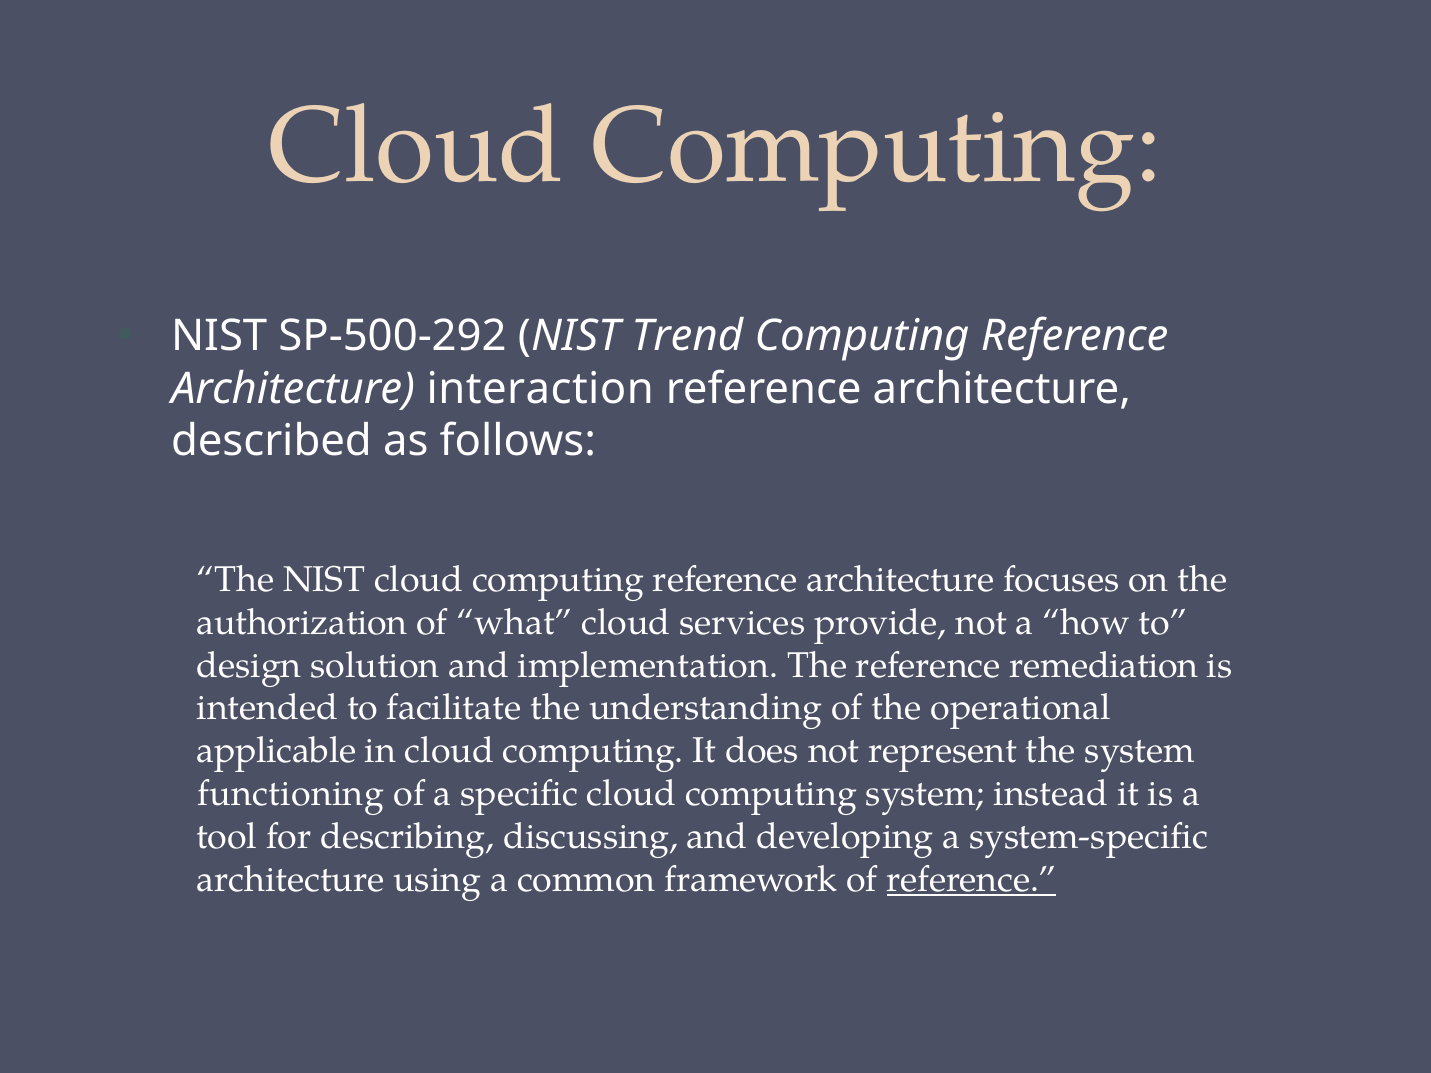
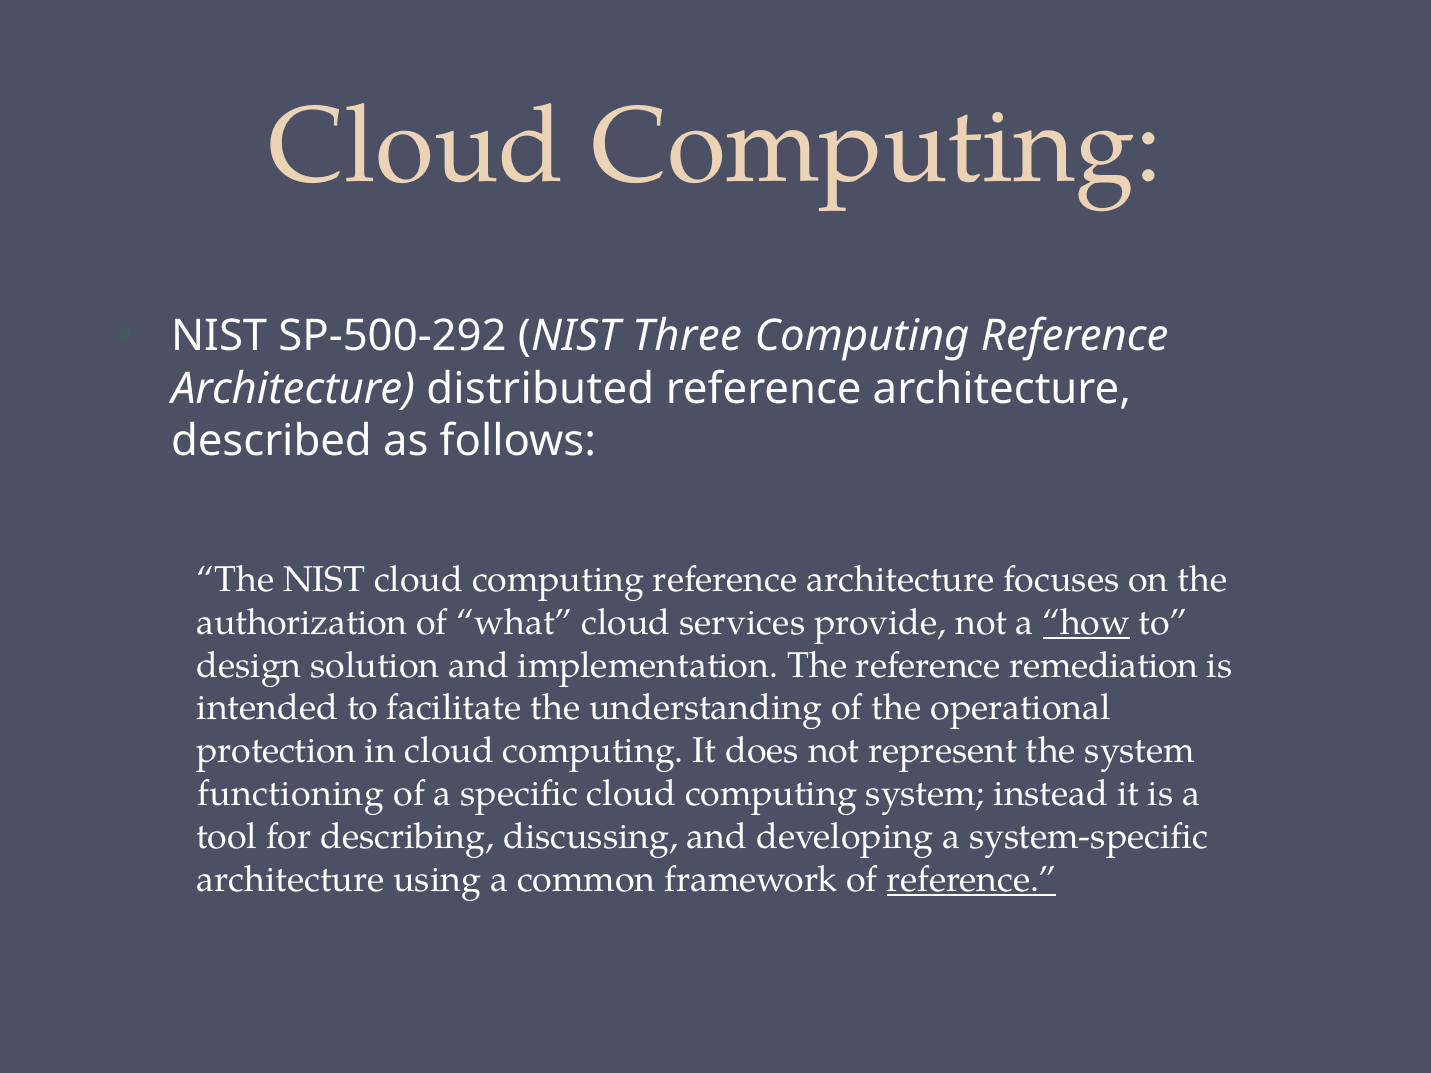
Trend: Trend -> Three (687, 336)
interaction: interaction -> distributed (540, 389)
how underline: none -> present (1086, 622)
applicable: applicable -> protection (276, 751)
